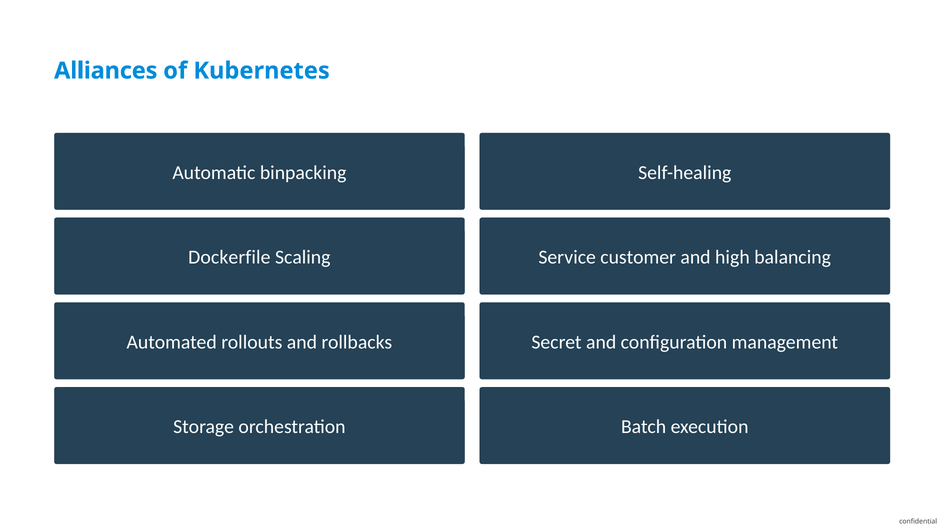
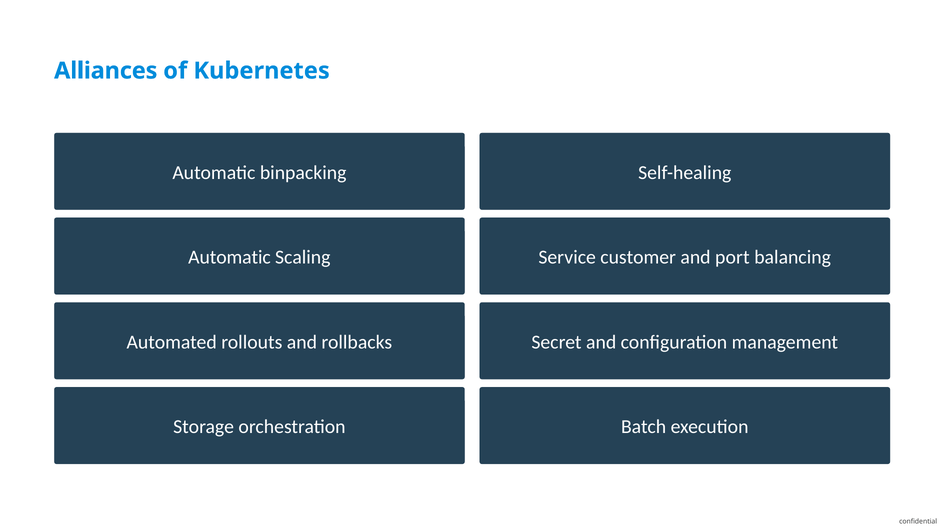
Dockerfile: Dockerfile -> Automatic (229, 257)
high: high -> port (732, 257)
